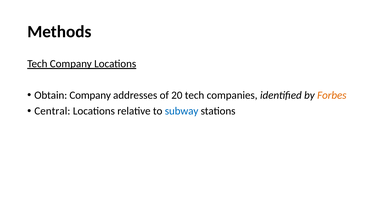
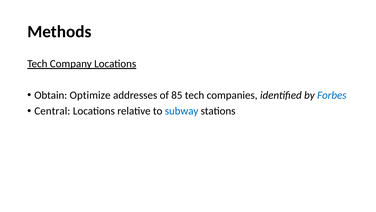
Obtain Company: Company -> Optimize (90, 95)
20: 20 -> 85 (177, 95)
Forbes colour: orange -> blue (332, 95)
